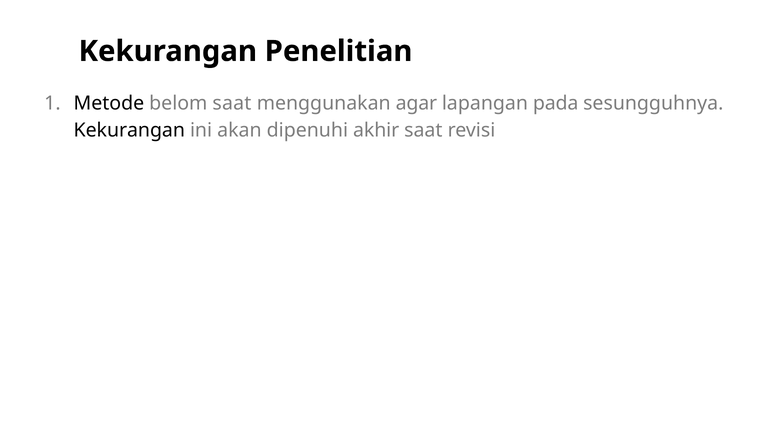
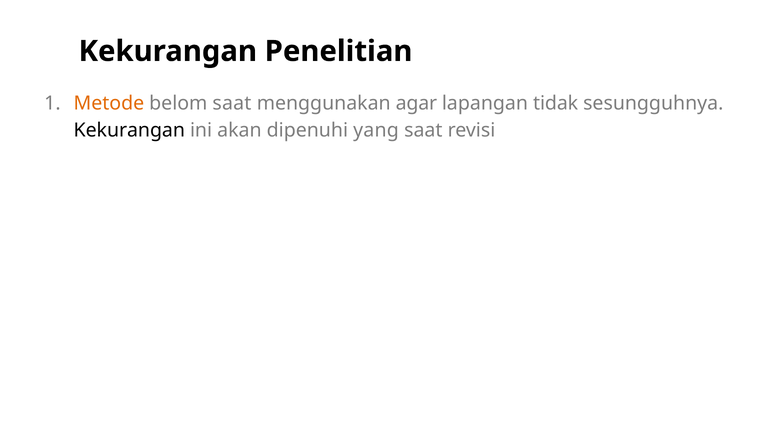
Metode colour: black -> orange (109, 103)
pada: pada -> tidak (556, 103)
akhir: akhir -> yang (376, 130)
